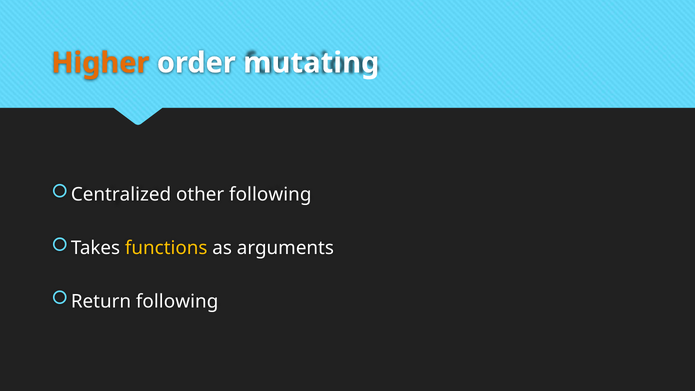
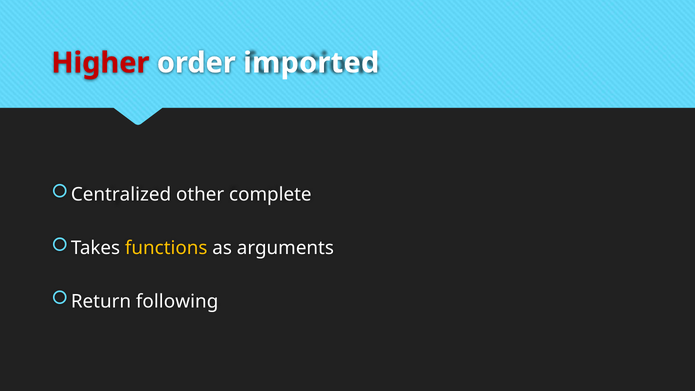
Higher colour: orange -> red (100, 63)
mutating: mutating -> imported (311, 63)
other following: following -> complete (270, 195)
